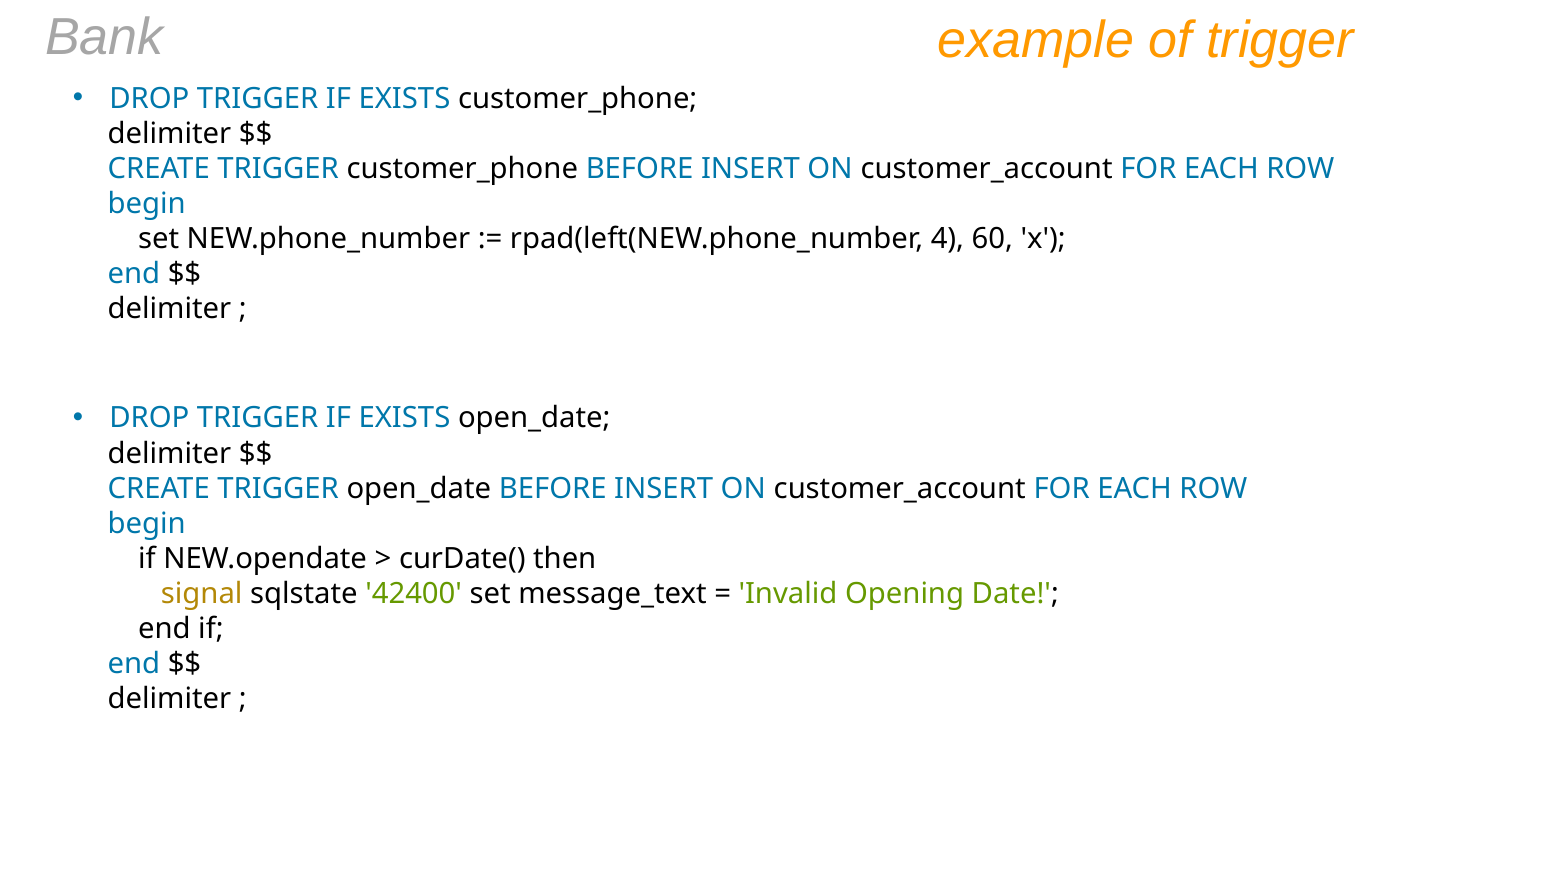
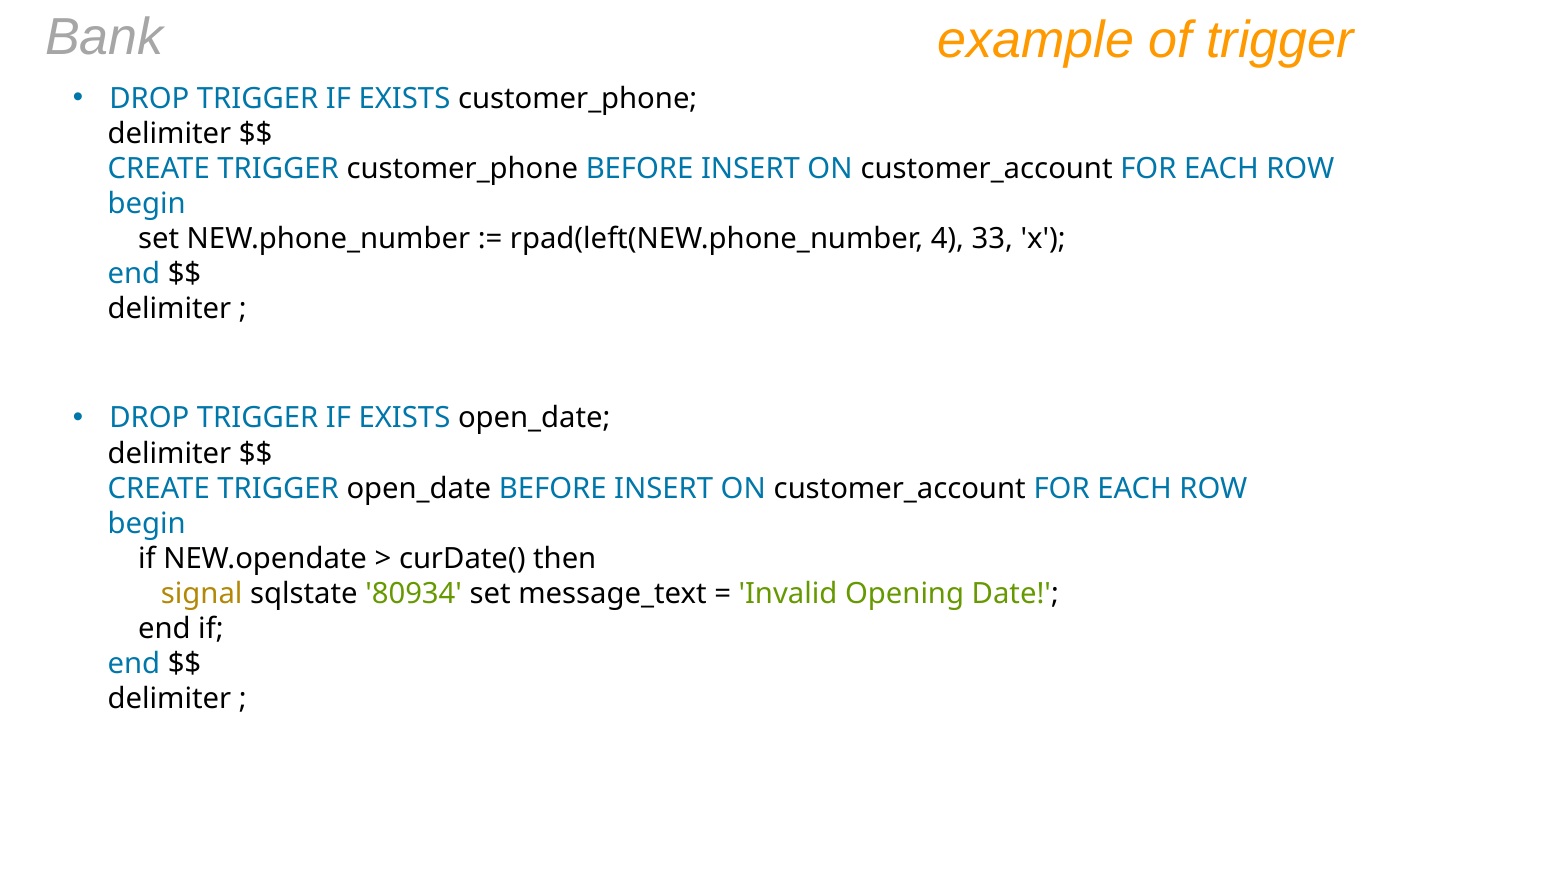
60: 60 -> 33 (992, 239)
42400: 42400 -> 80934 (414, 594)
